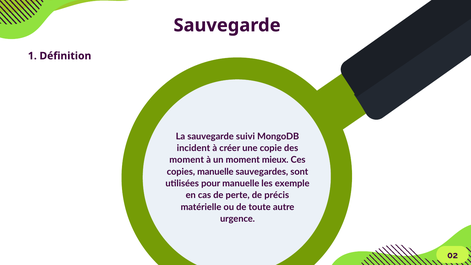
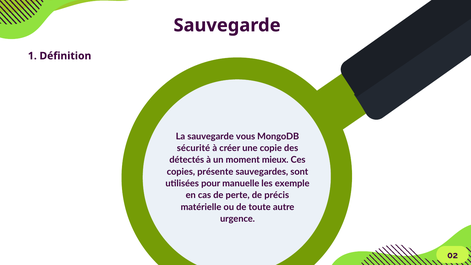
suivi: suivi -> vous (246, 136)
incident: incident -> sécurité (193, 148)
moment: moment -> détectés (187, 160)
copies manuelle: manuelle -> présente (215, 172)
